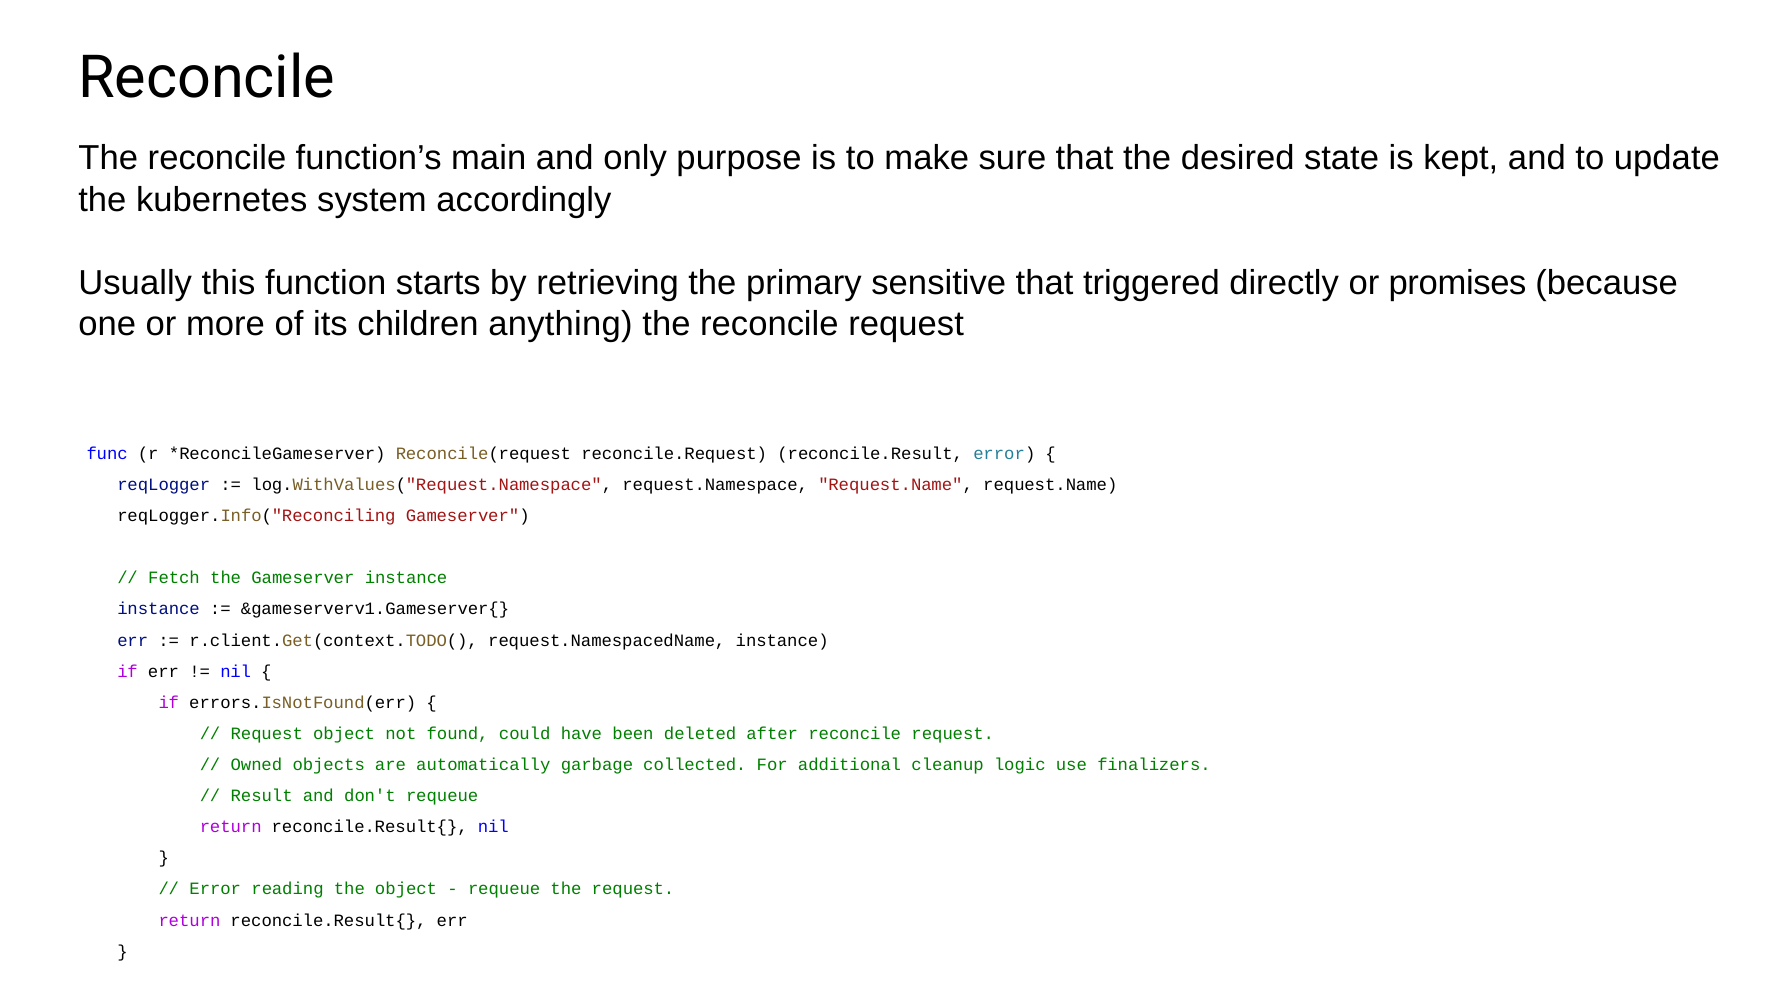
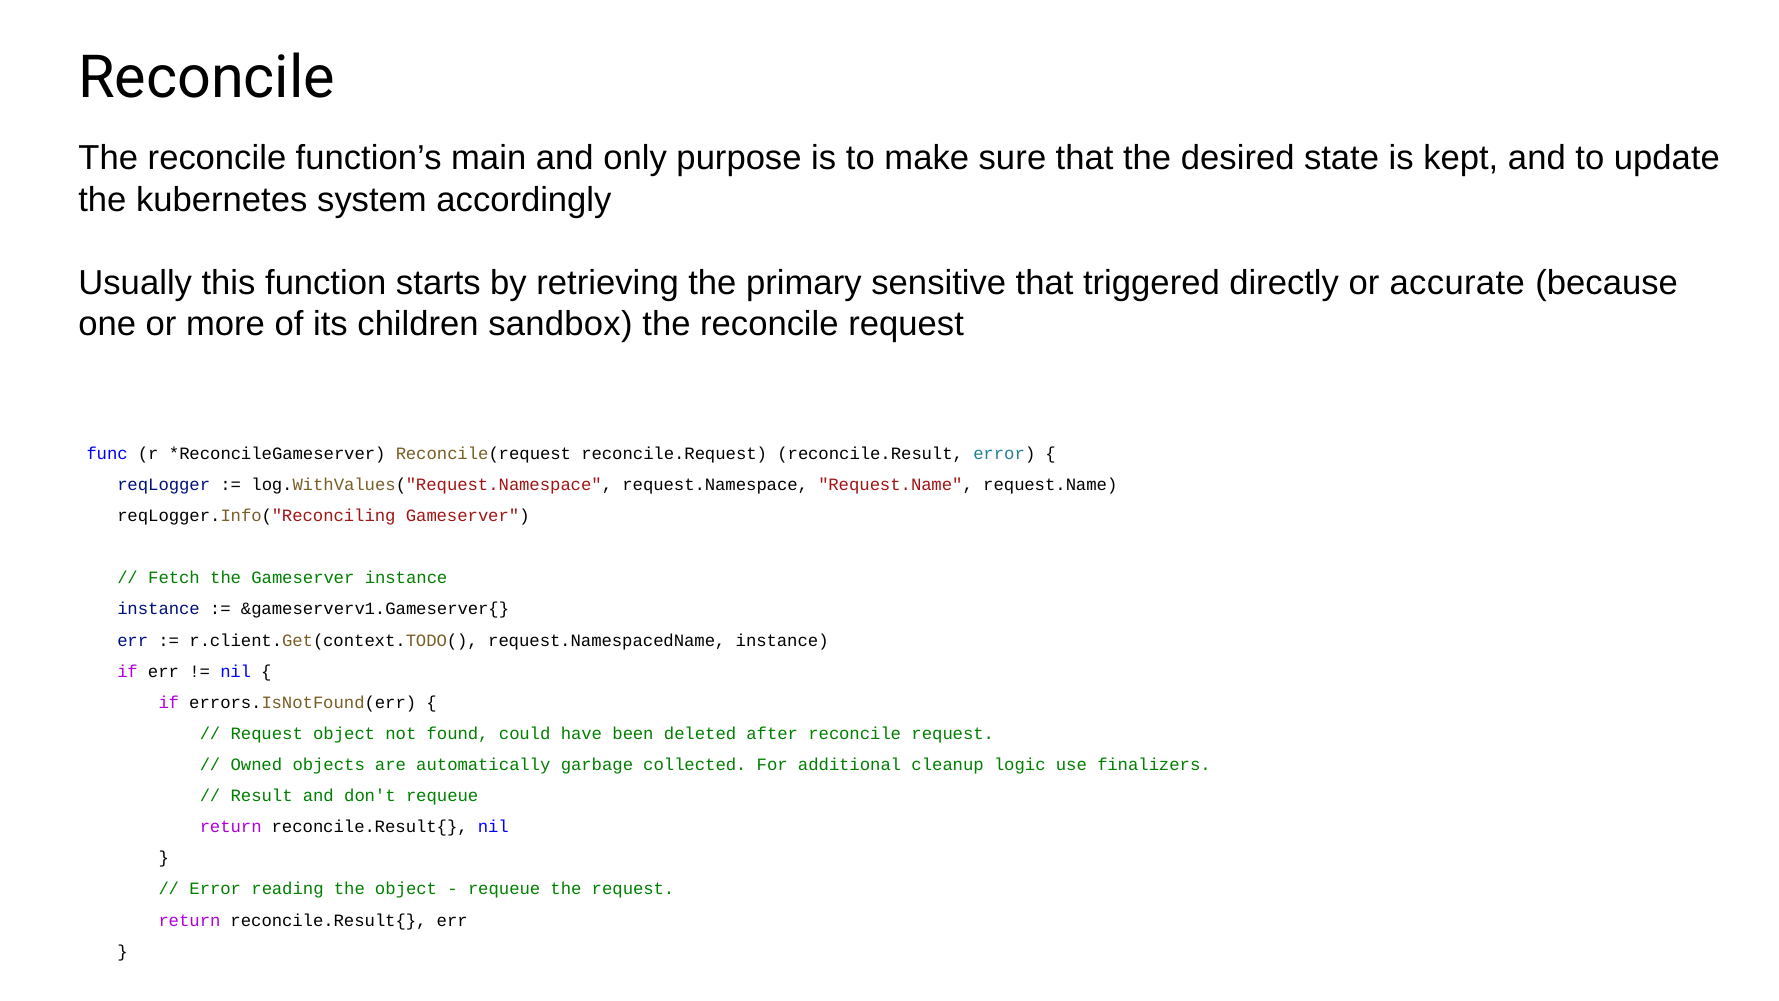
promises: promises -> accurate (1457, 283)
anything: anything -> sandbox (560, 324)
